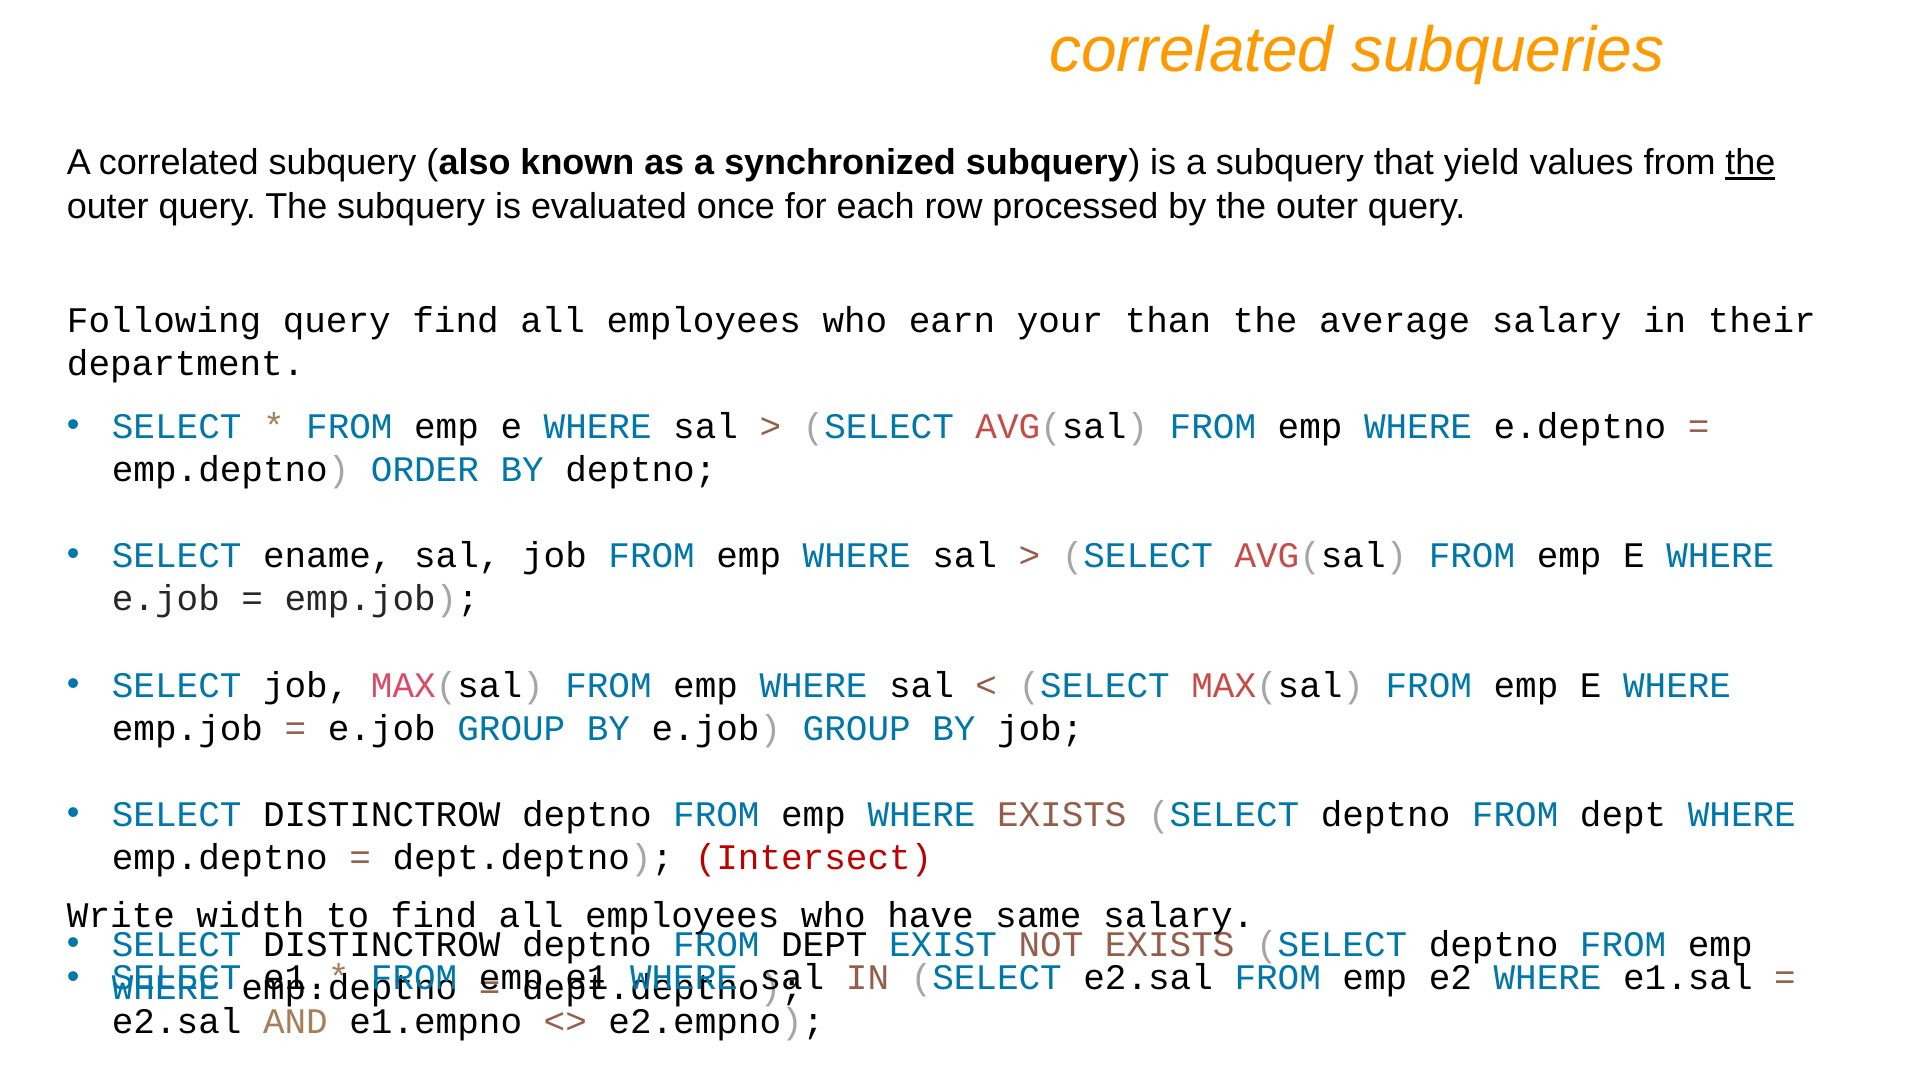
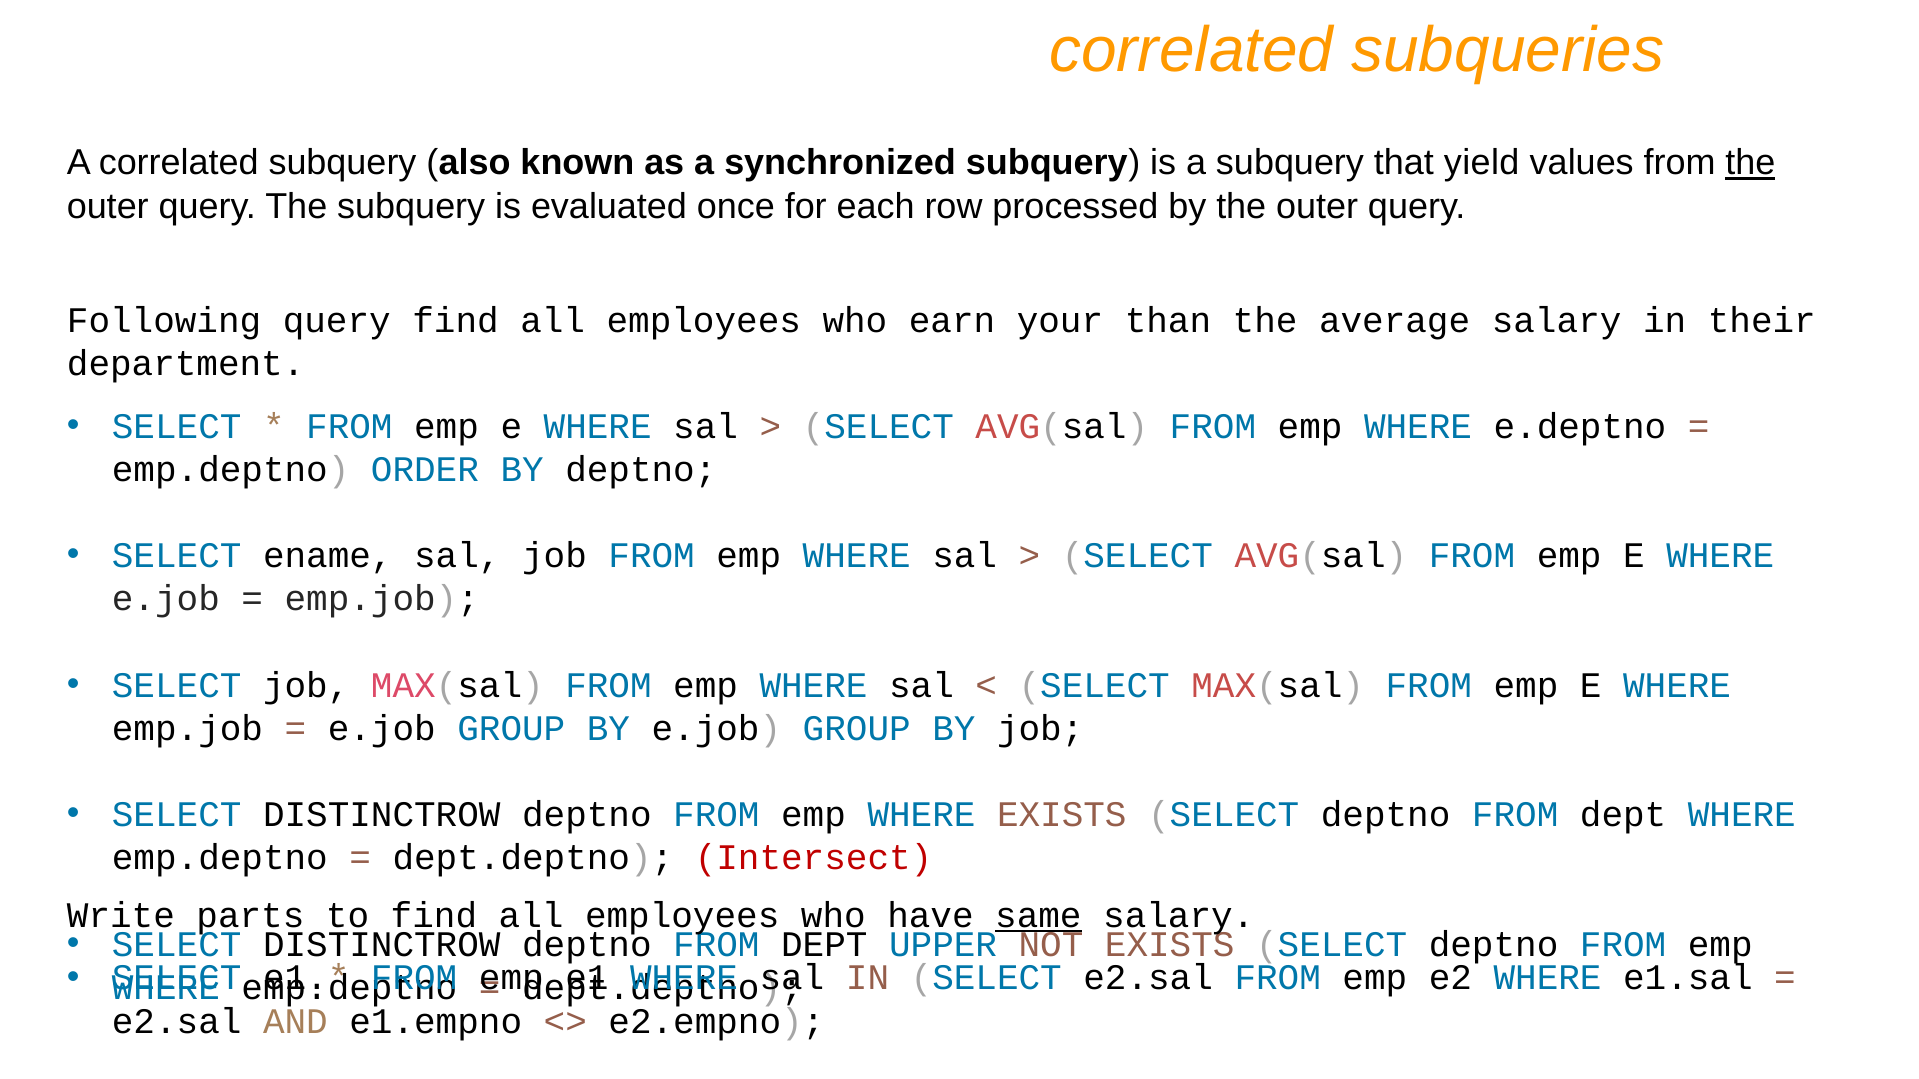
width: width -> parts (250, 916)
same underline: none -> present (1038, 916)
EXIST: EXIST -> UPPER (943, 945)
